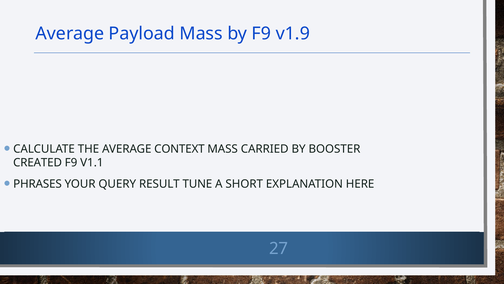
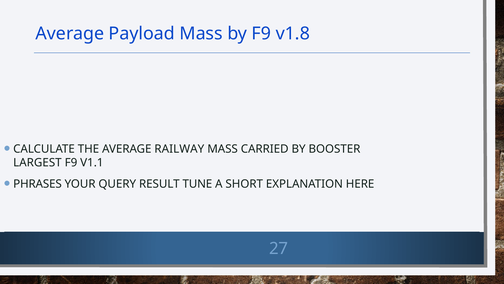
v1.9: v1.9 -> v1.8 (293, 34)
CONTEXT: CONTEXT -> RAILWAY (179, 149)
CREATED: CREATED -> LARGEST (37, 163)
